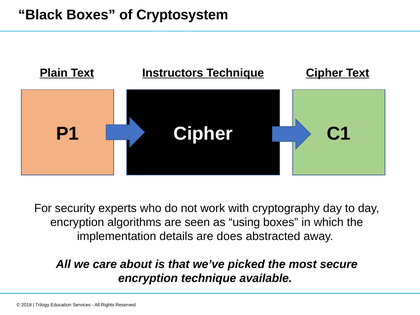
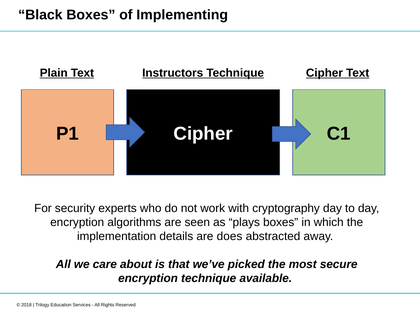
Cryptosystem: Cryptosystem -> Implementing (182, 15)
using: using -> plays (244, 222)
